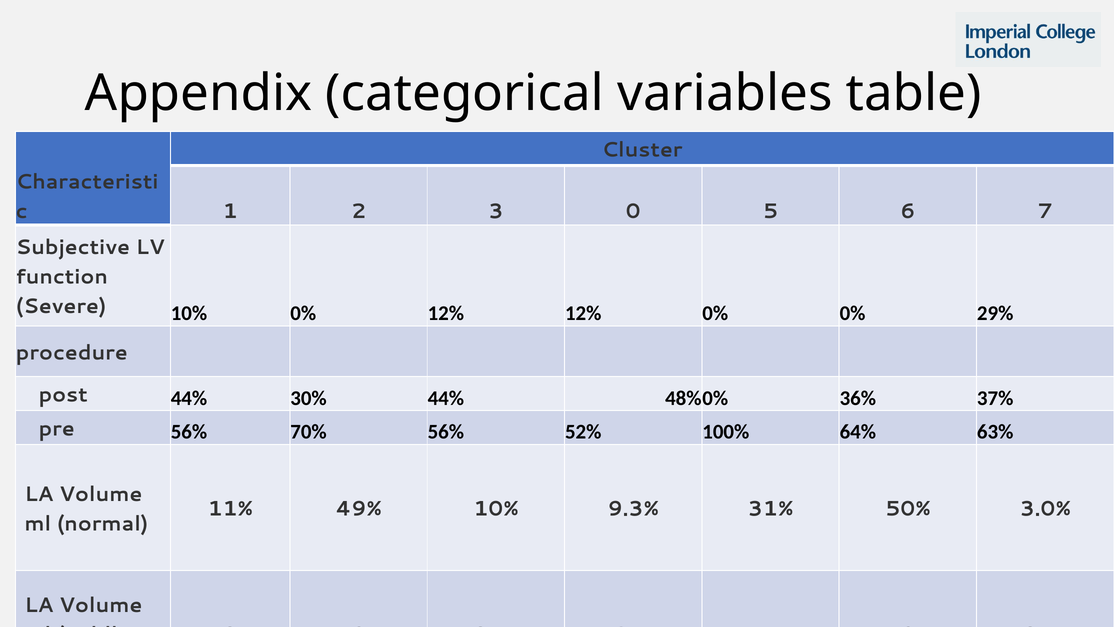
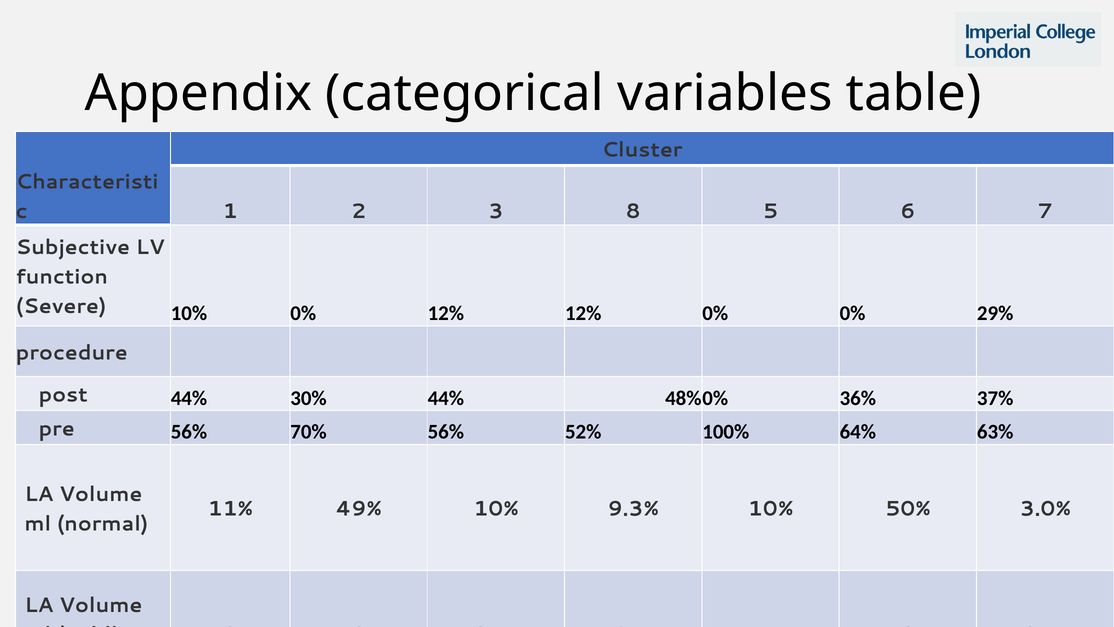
0: 0 -> 8 (633, 211)
9.3% 31%: 31% -> 10% (770, 509)
